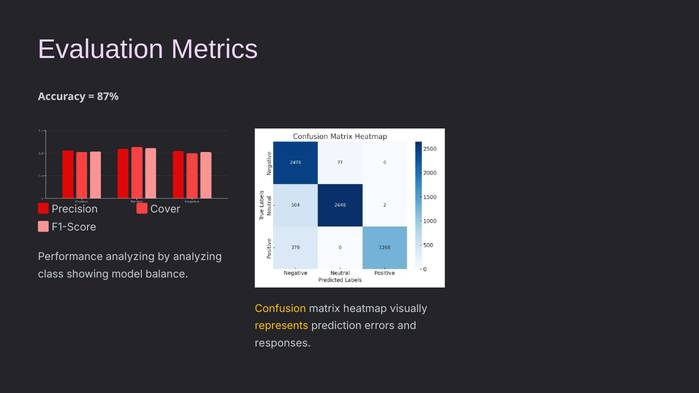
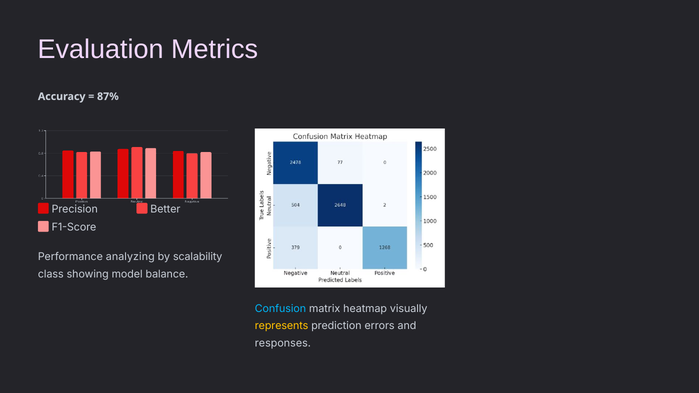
Cover: Cover -> Better (165, 209)
by analyzing: analyzing -> scalability (198, 257)
Confusion colour: yellow -> light blue (280, 309)
